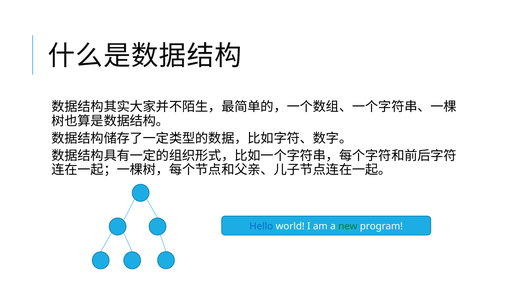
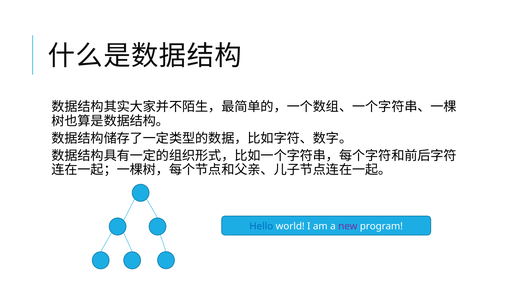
new colour: green -> purple (348, 226)
